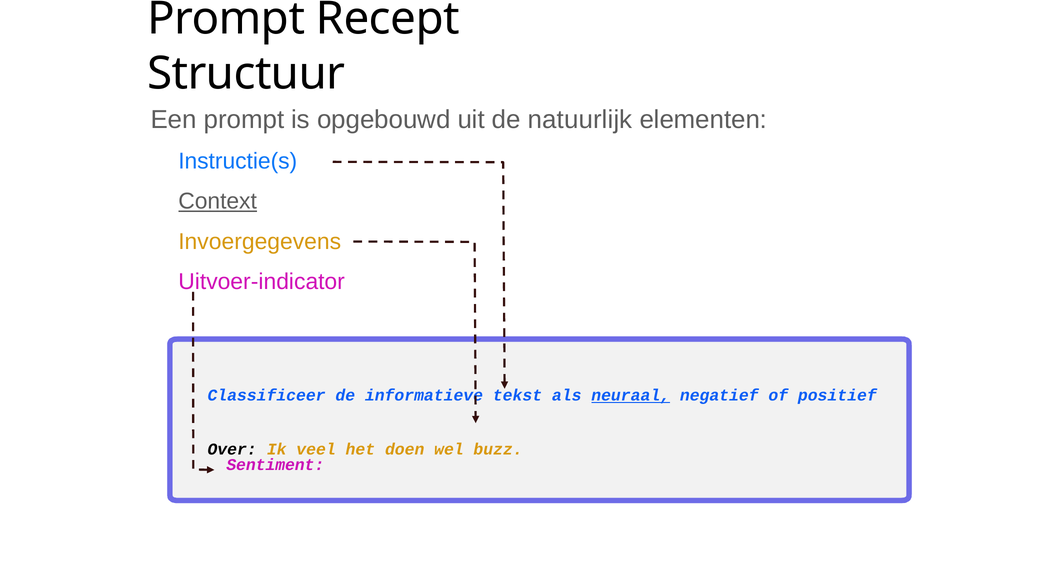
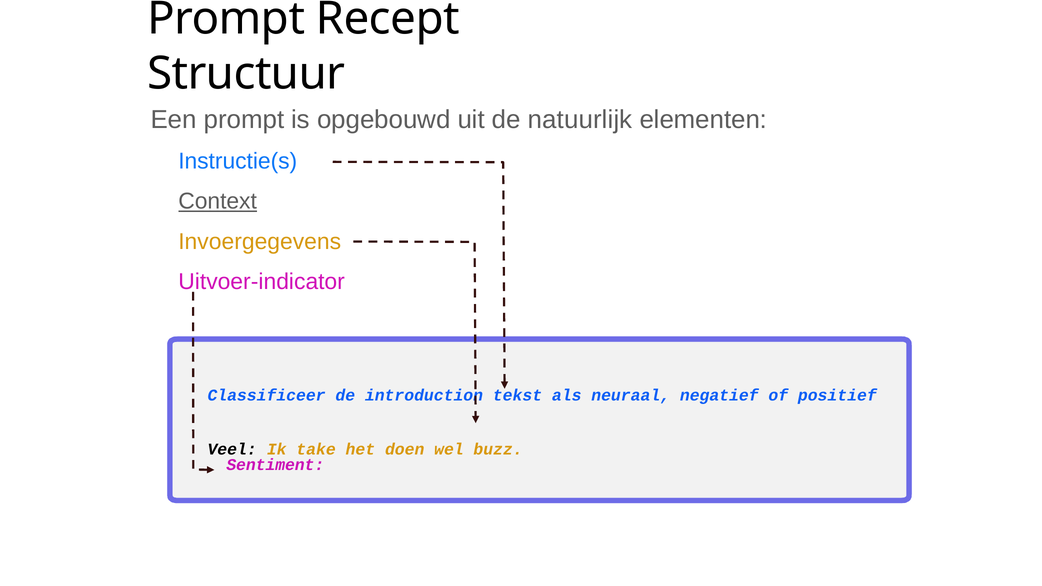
informatieve: informatieve -> introduction (424, 395)
neuraal underline: present -> none (631, 395)
Over: Over -> Veel (232, 450)
veel: veel -> take (316, 450)
